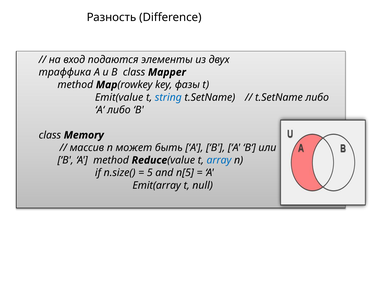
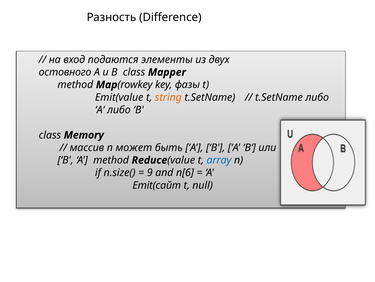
траффика: траффика -> остовного (65, 72)
string colour: blue -> orange (168, 97)
5: 5 -> 9 (150, 172)
n[5: n[5 -> n[6 (185, 172)
Emit(array: Emit(array -> Emit(сайт (157, 185)
